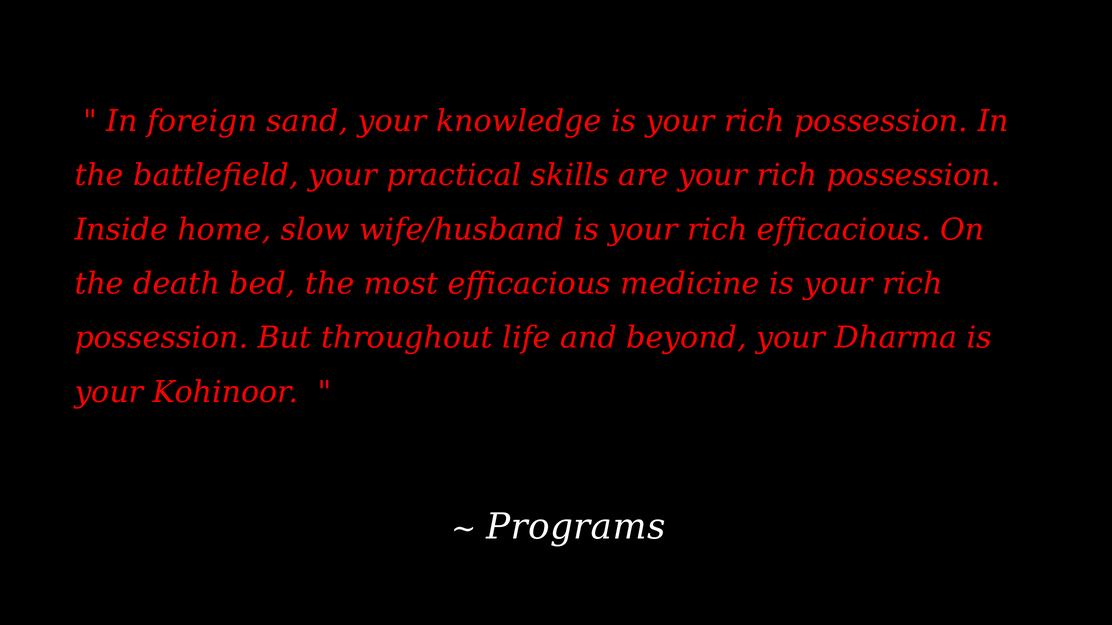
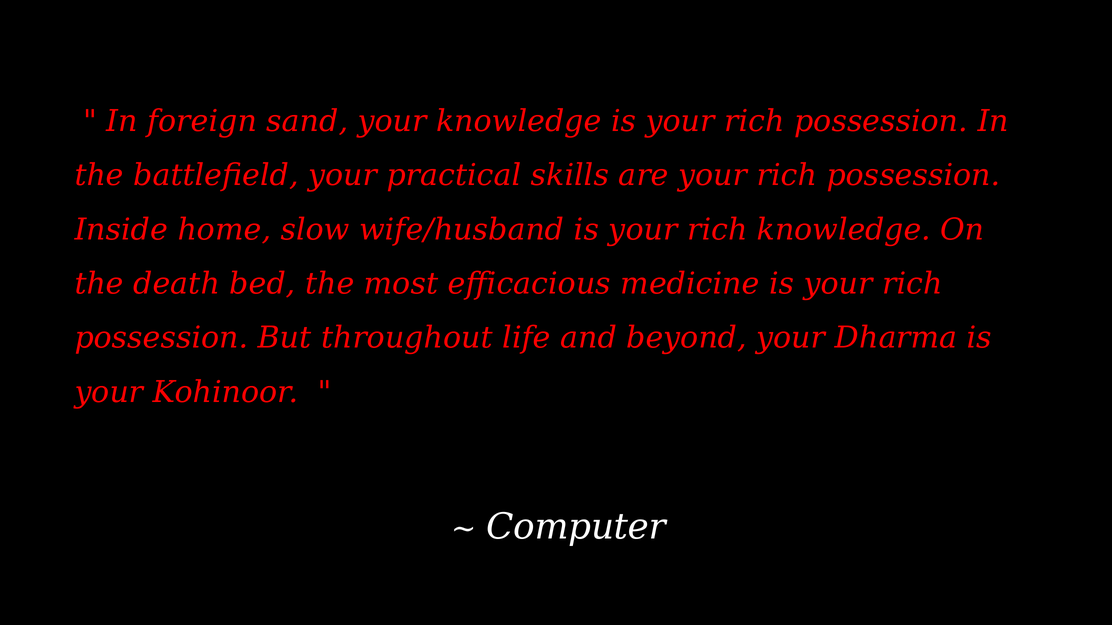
rich efficacious: efficacious -> knowledge (844, 230)
Programs: Programs -> Computer (576, 527)
